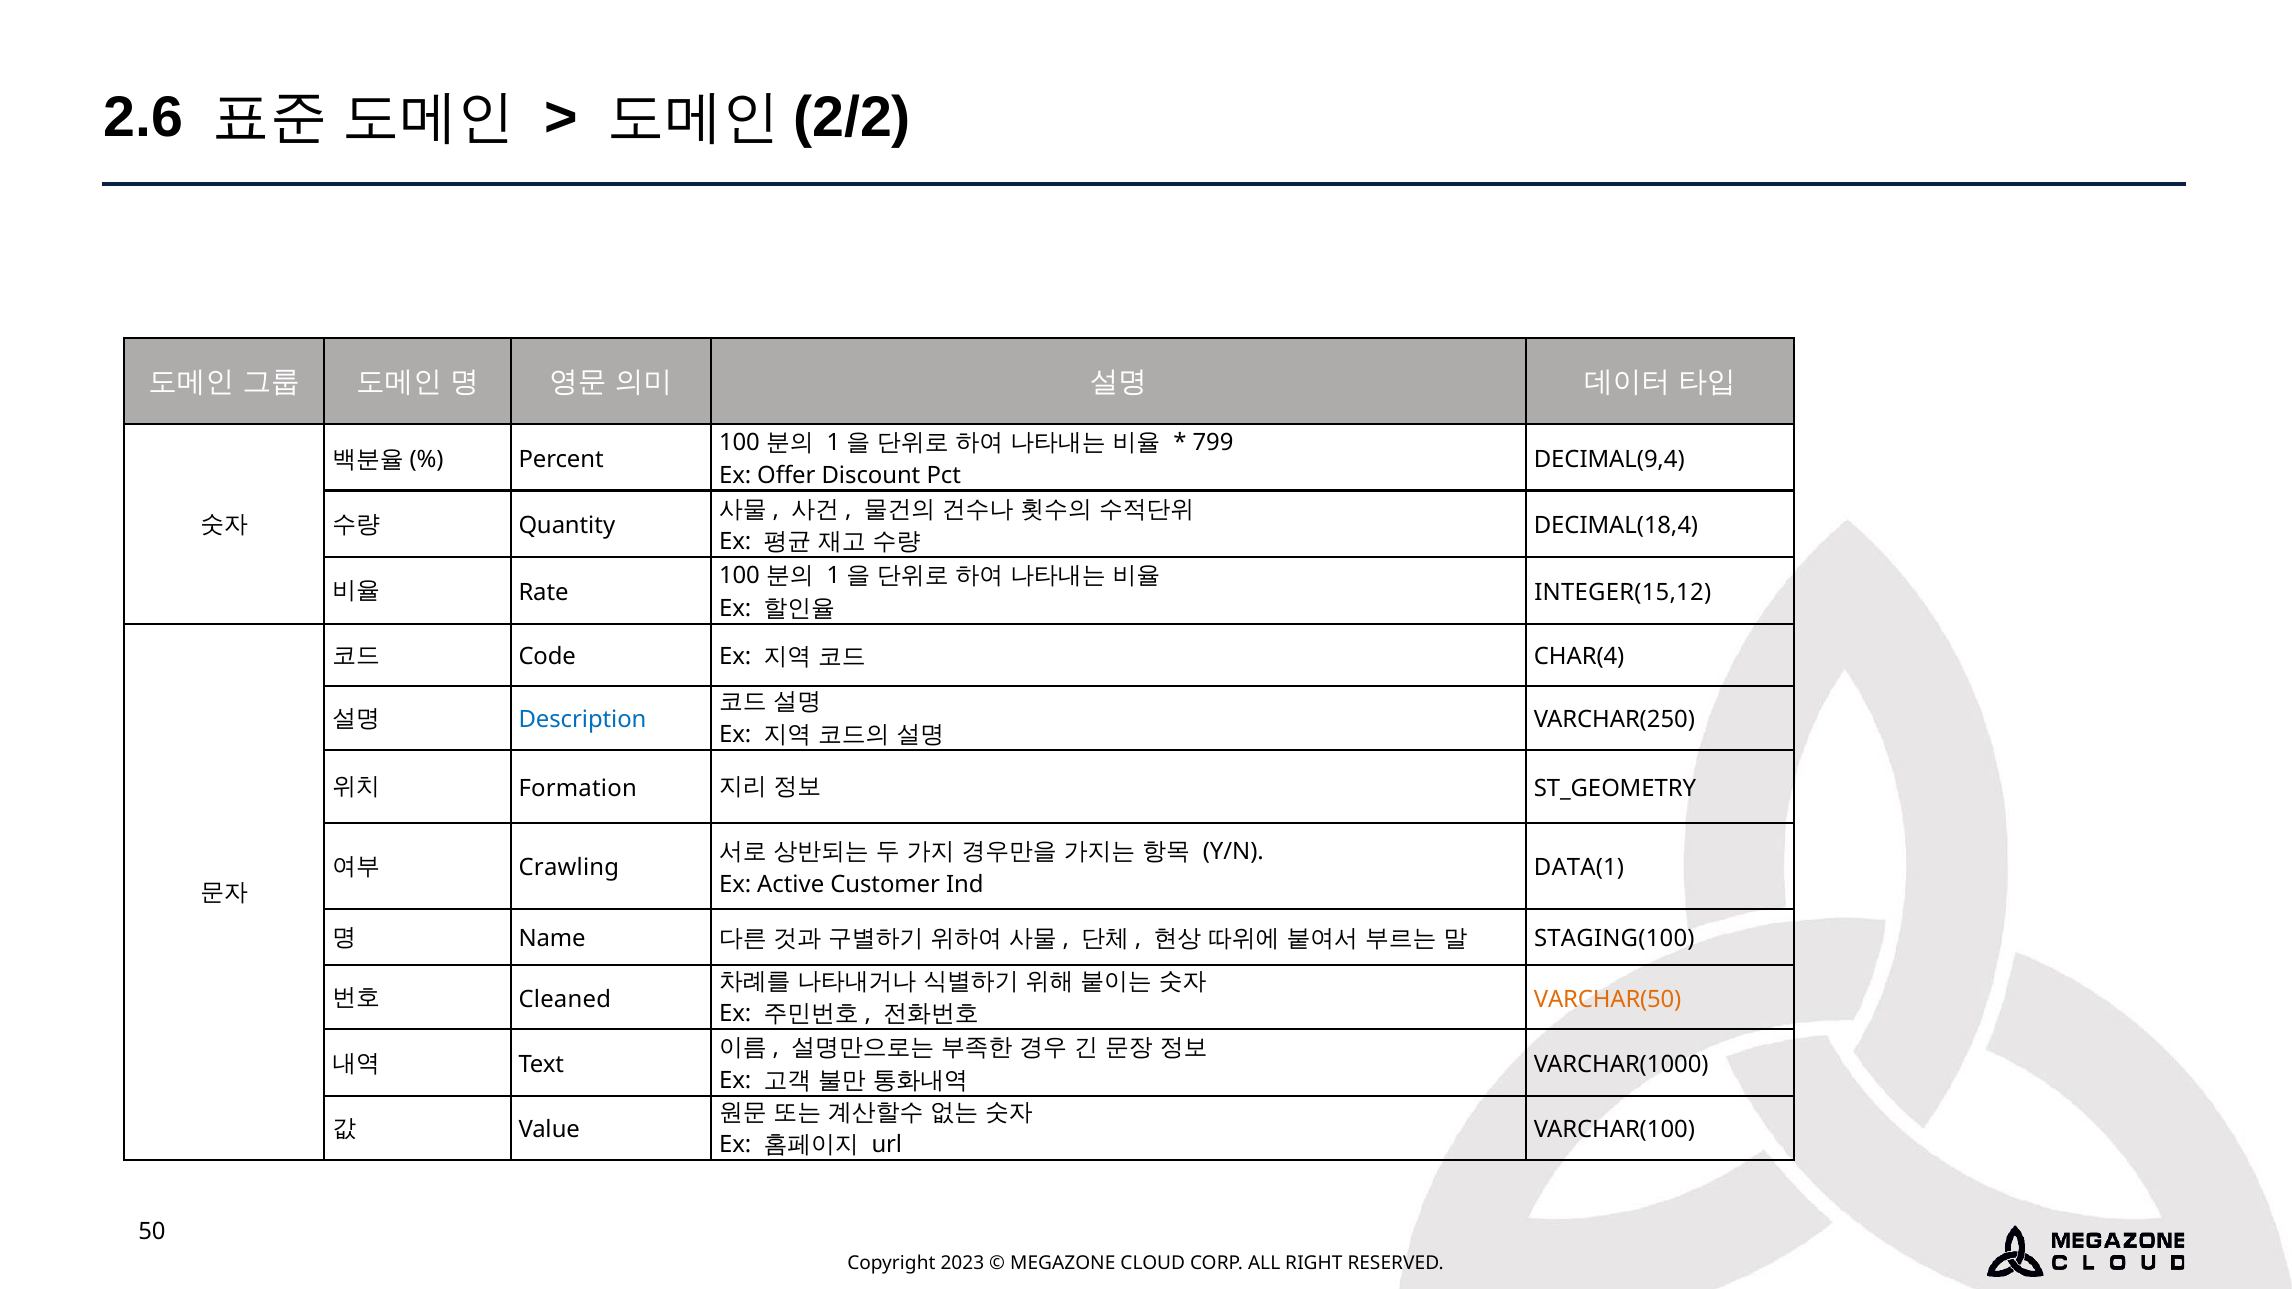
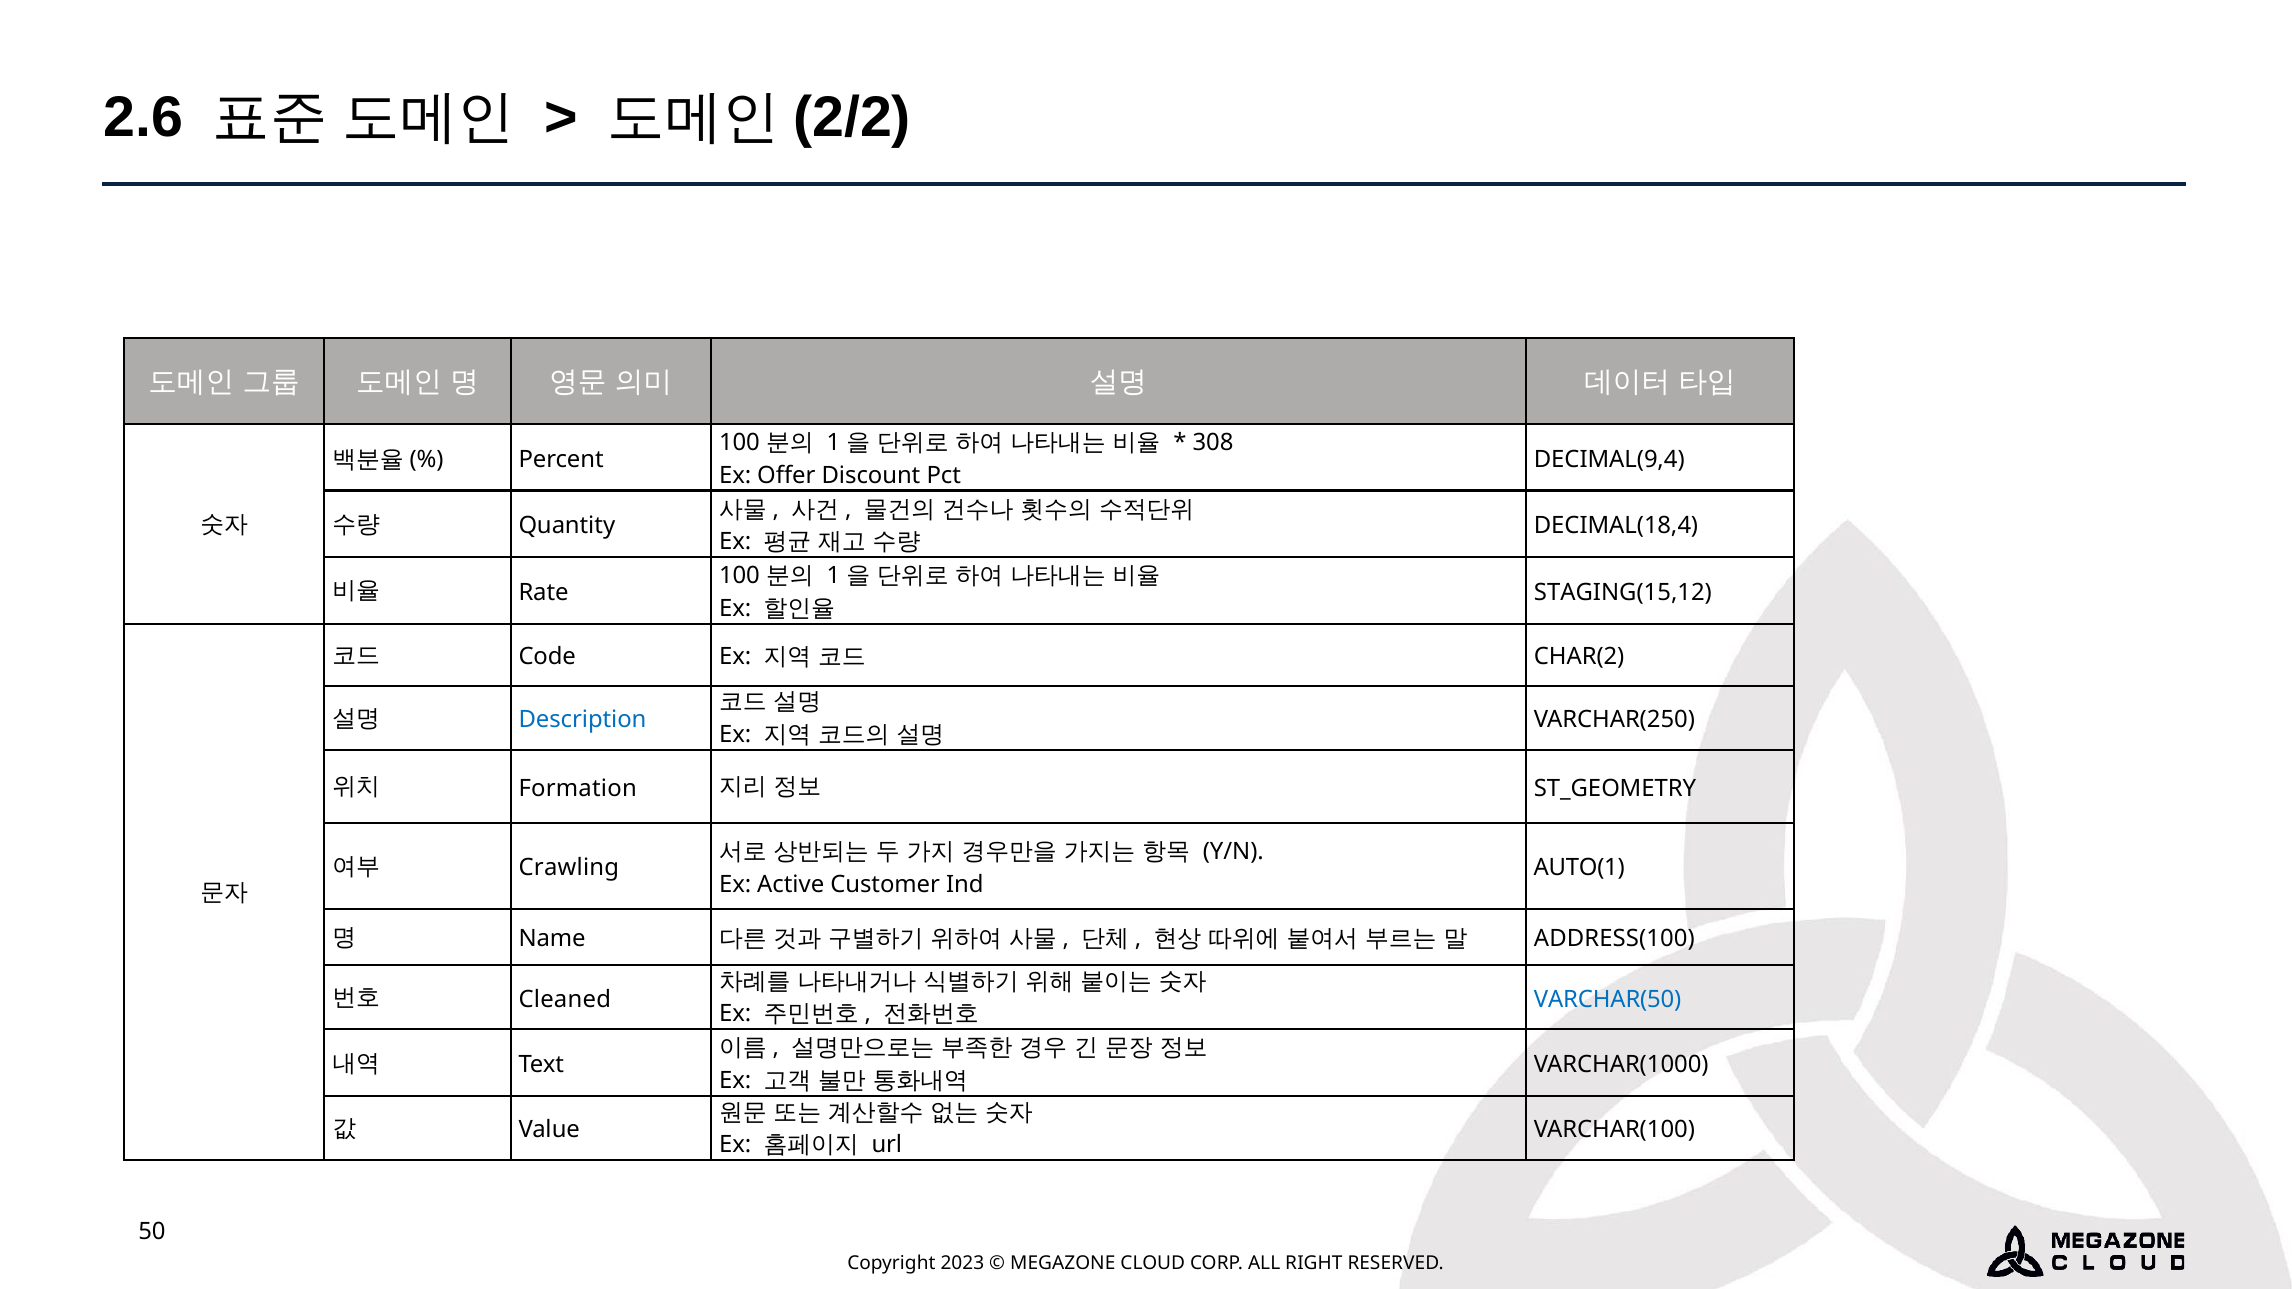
799: 799 -> 308 (1213, 443)
INTEGER(15,12: INTEGER(15,12 -> STAGING(15,12 (1623, 593)
CHAR(4: CHAR(4 -> CHAR(2 (1579, 657)
DATA(1: DATA(1 -> AUTO(1 (1579, 868)
STAGING(100: STAGING(100 -> ADDRESS(100 (1614, 939)
VARCHAR(50 colour: orange -> blue (1608, 999)
